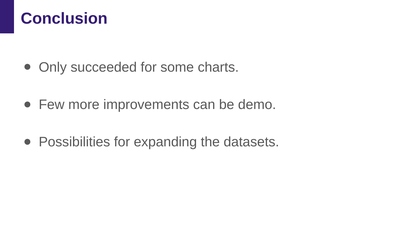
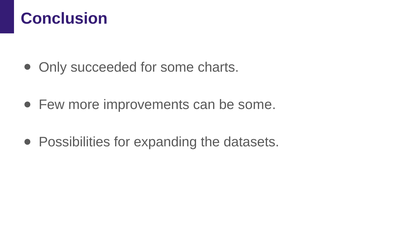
be demo: demo -> some (257, 105)
